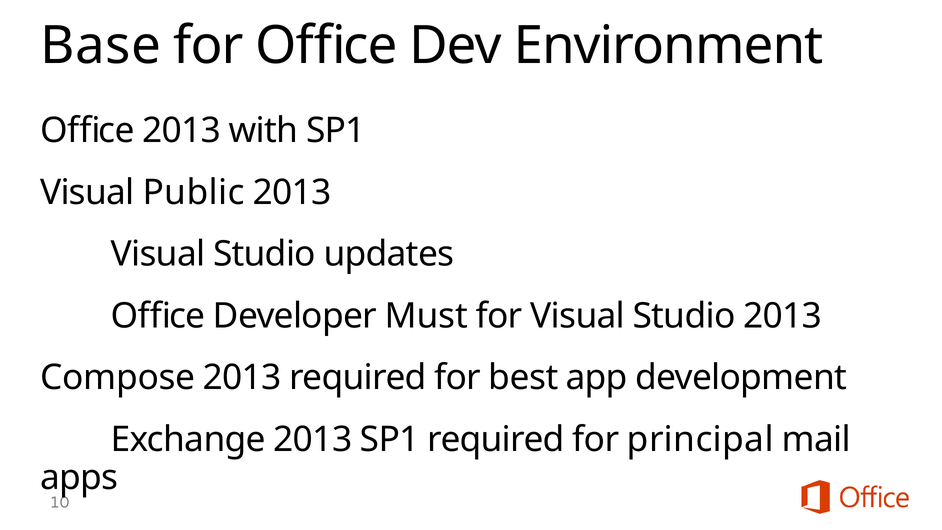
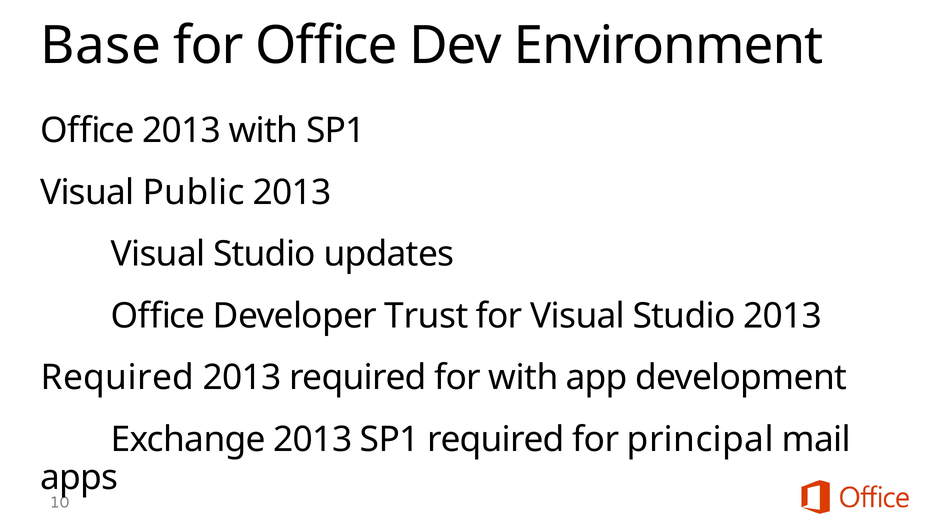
Must: Must -> Trust (427, 316)
Compose: Compose -> Required (117, 378)
for best: best -> with (523, 378)
